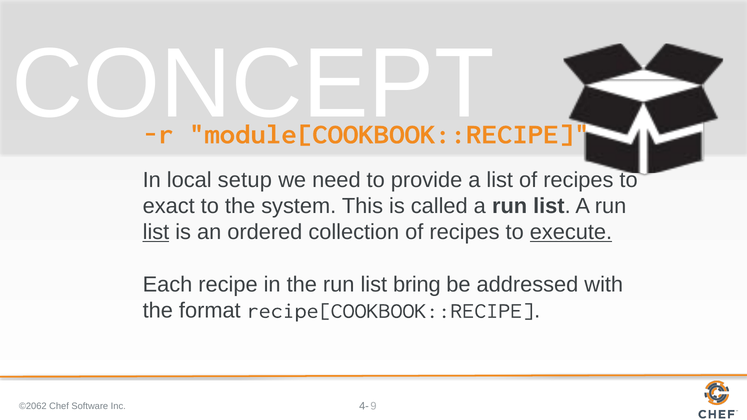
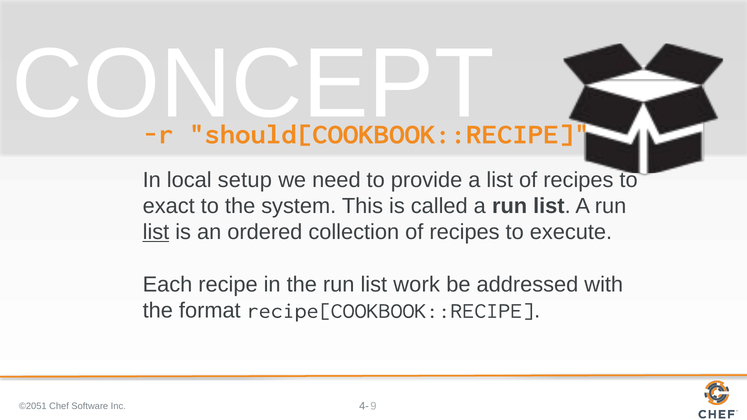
module[COOKBOOK::RECIPE: module[COOKBOOK::RECIPE -> should[COOKBOOK::RECIPE (389, 134)
execute underline: present -> none (571, 232)
bring: bring -> work (417, 285)
©2062: ©2062 -> ©2051 (33, 407)
